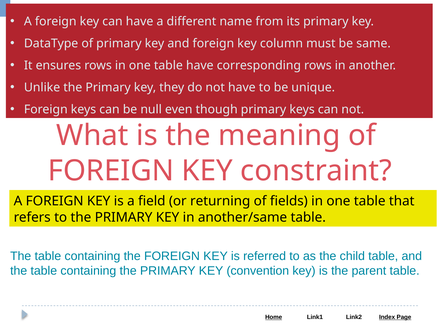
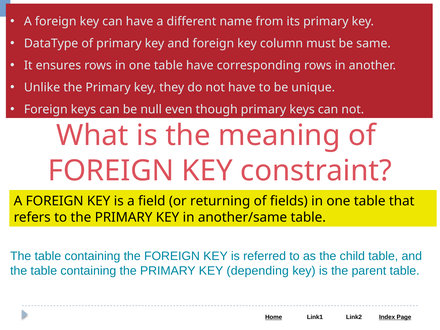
convention: convention -> depending (258, 271)
